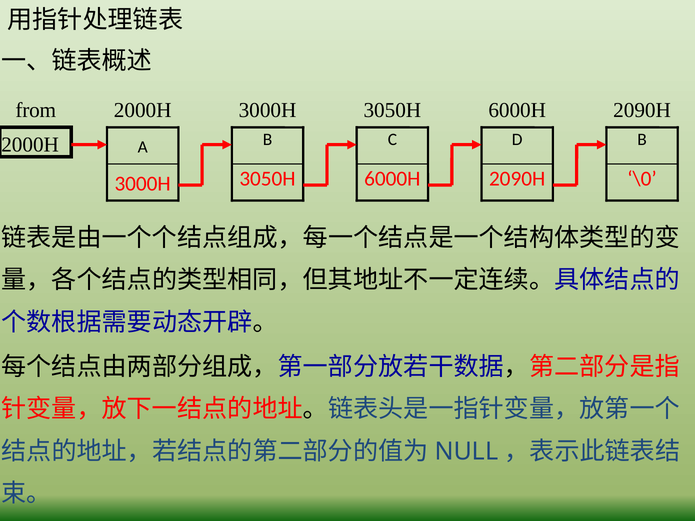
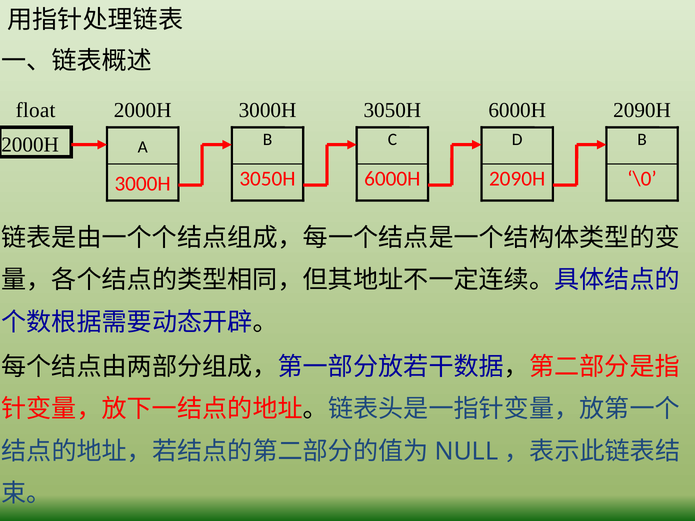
from: from -> float (36, 110)
